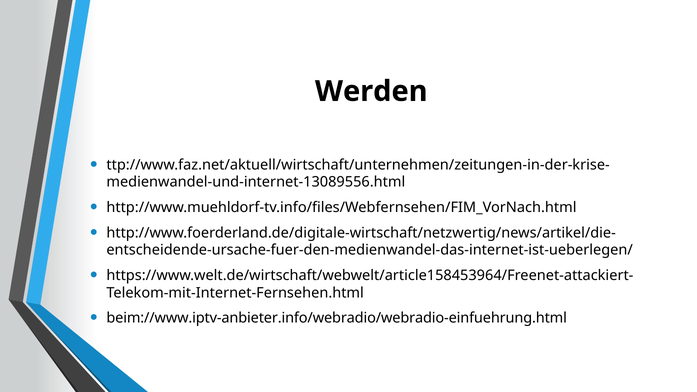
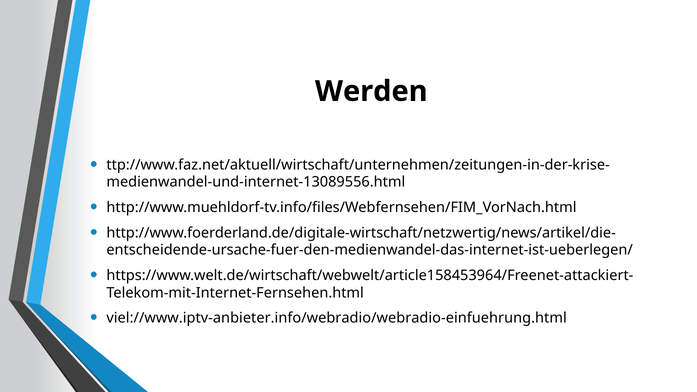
beim://www.iptv-anbieter.info/webradio/webradio-einfuehrung.html: beim://www.iptv-anbieter.info/webradio/webradio-einfuehrung.html -> viel://www.iptv-anbieter.info/webradio/webradio-einfuehrung.html (337, 318)
